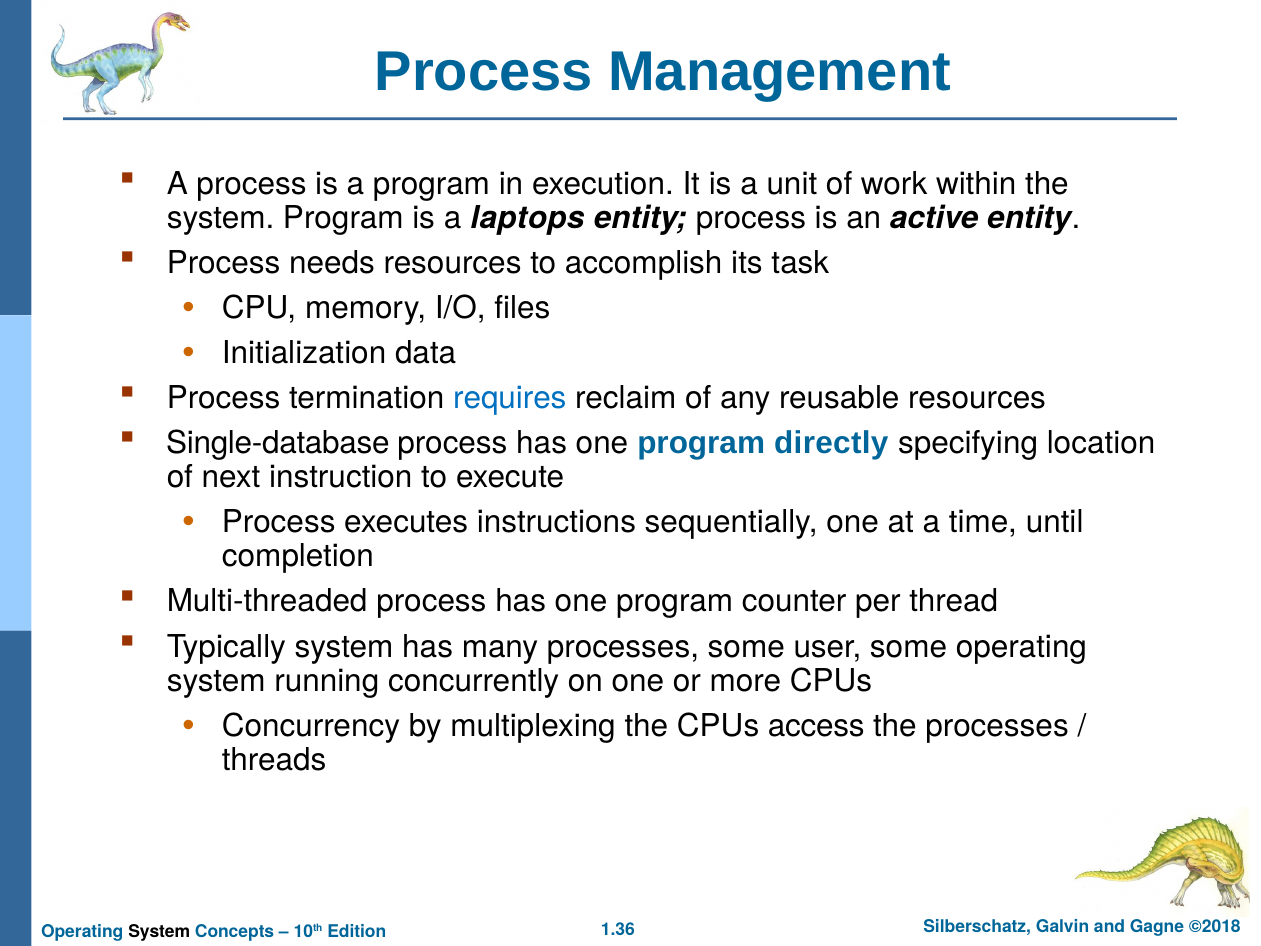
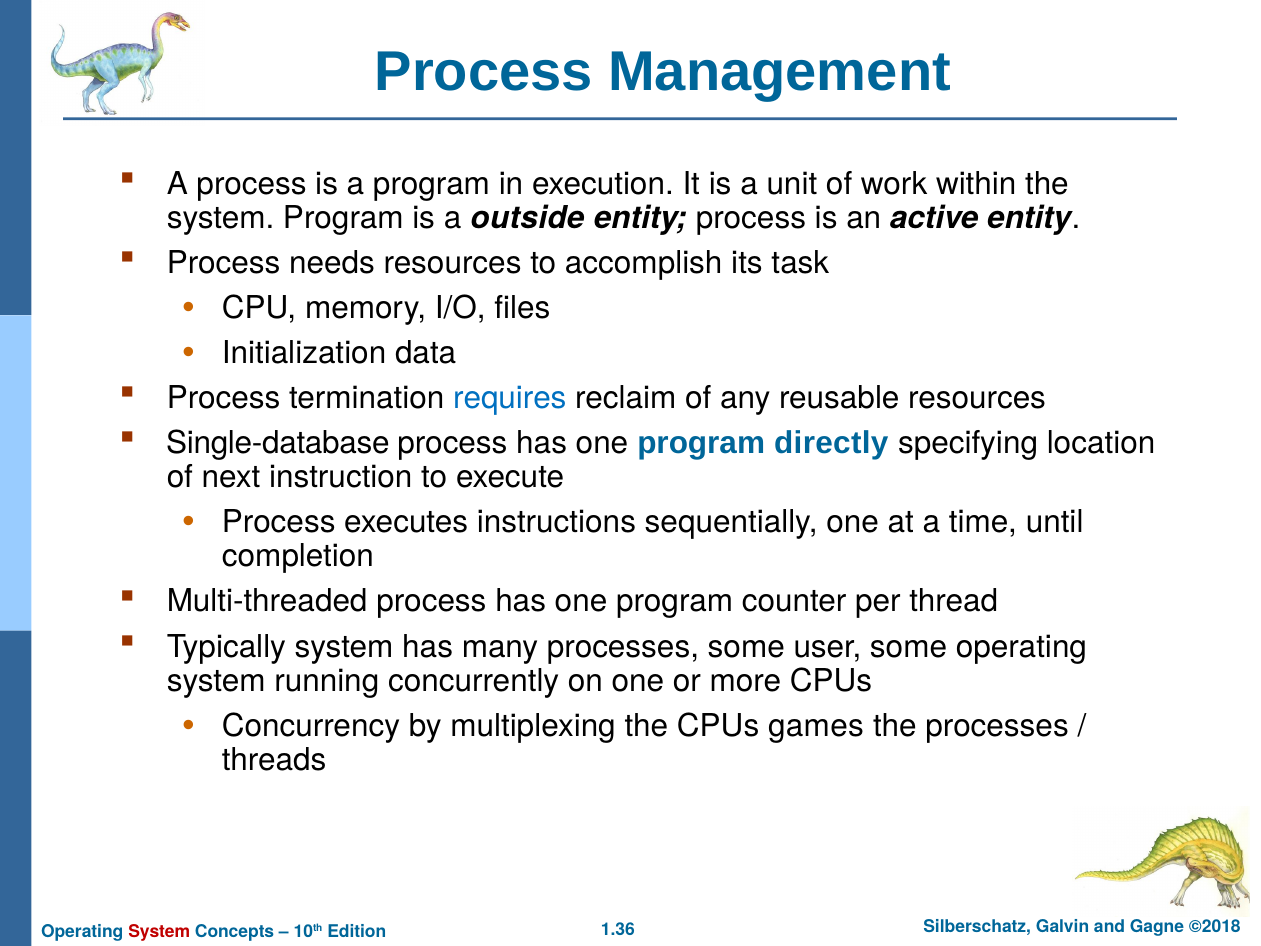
laptops: laptops -> outside (527, 218)
access: access -> games (816, 726)
System colour: black -> red (159, 931)
